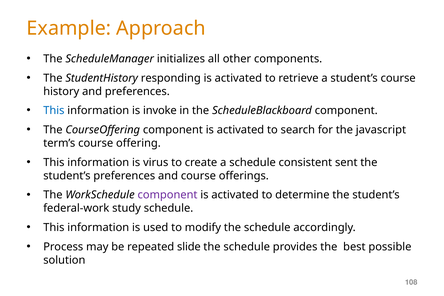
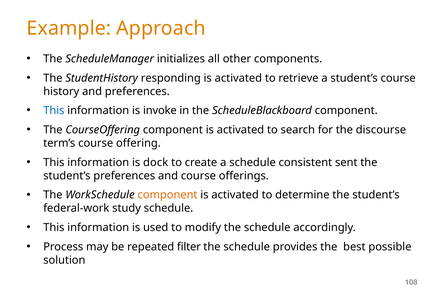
javascript: javascript -> discourse (381, 130)
virus: virus -> dock (156, 162)
component colour: purple -> orange (168, 195)
slide: slide -> filter (189, 247)
